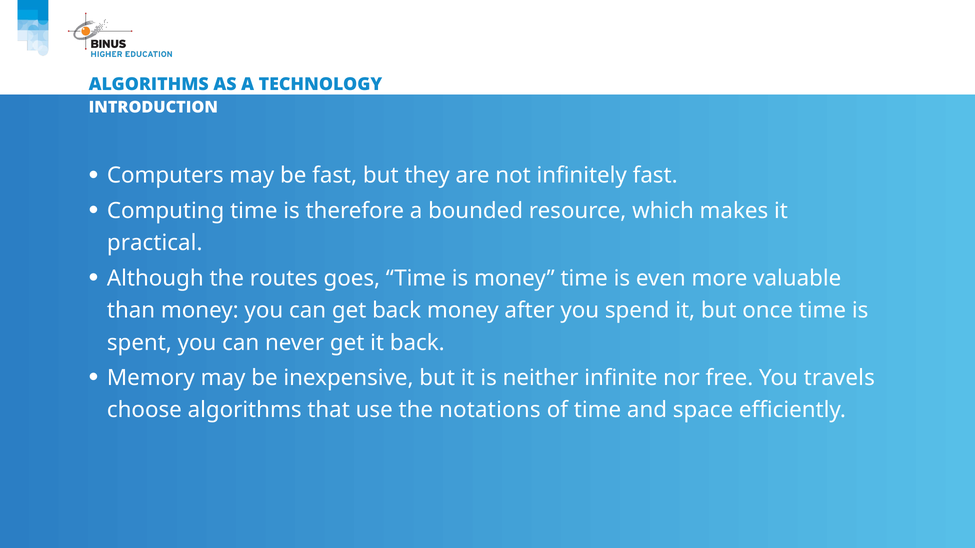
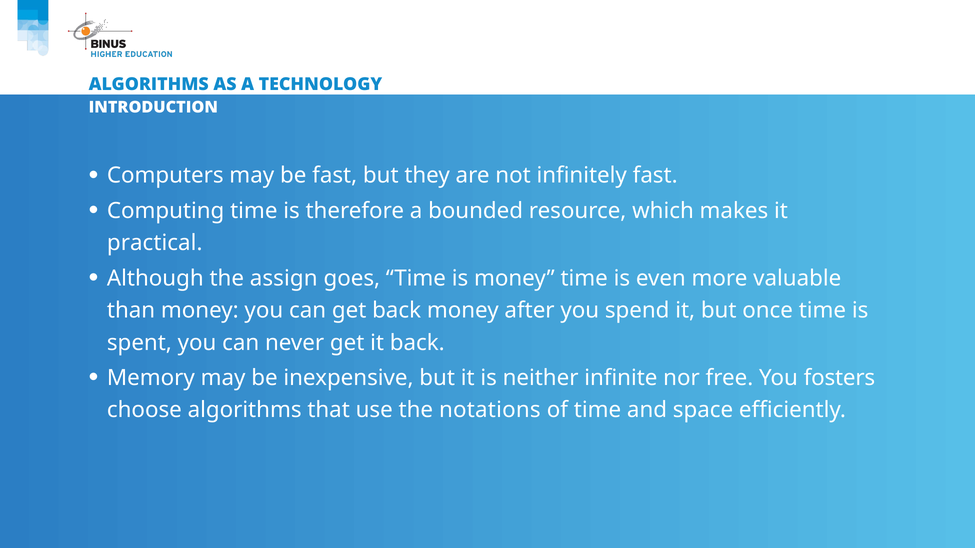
routes: routes -> assign (284, 279)
travels: travels -> fosters (839, 378)
